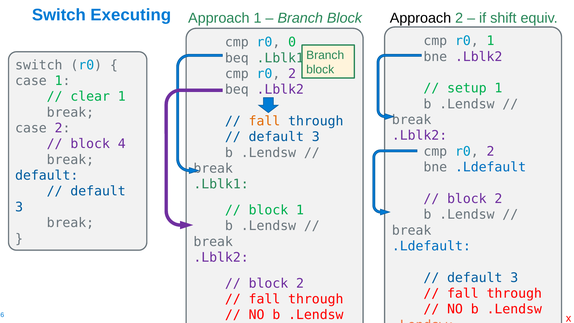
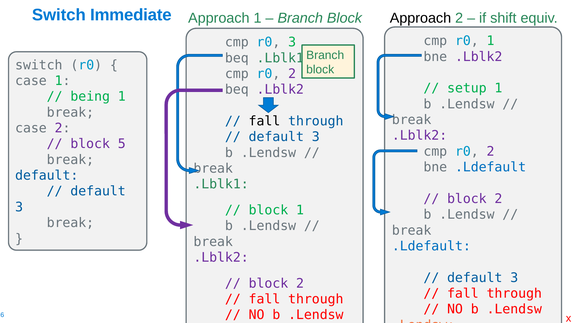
Executing: Executing -> Immediate (131, 15)
r0 0: 0 -> 3 (292, 42)
clear: clear -> being (90, 97)
fall colour: orange -> black (264, 121)
4: 4 -> 5 (122, 144)
